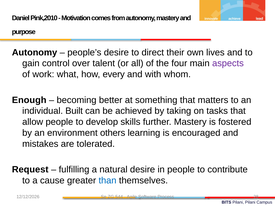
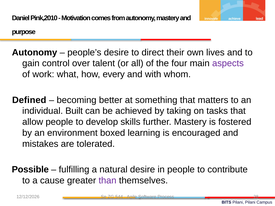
Enough: Enough -> Defined (29, 100)
others: others -> boxed (113, 133)
Request: Request -> Possible (30, 170)
than colour: blue -> purple (108, 181)
